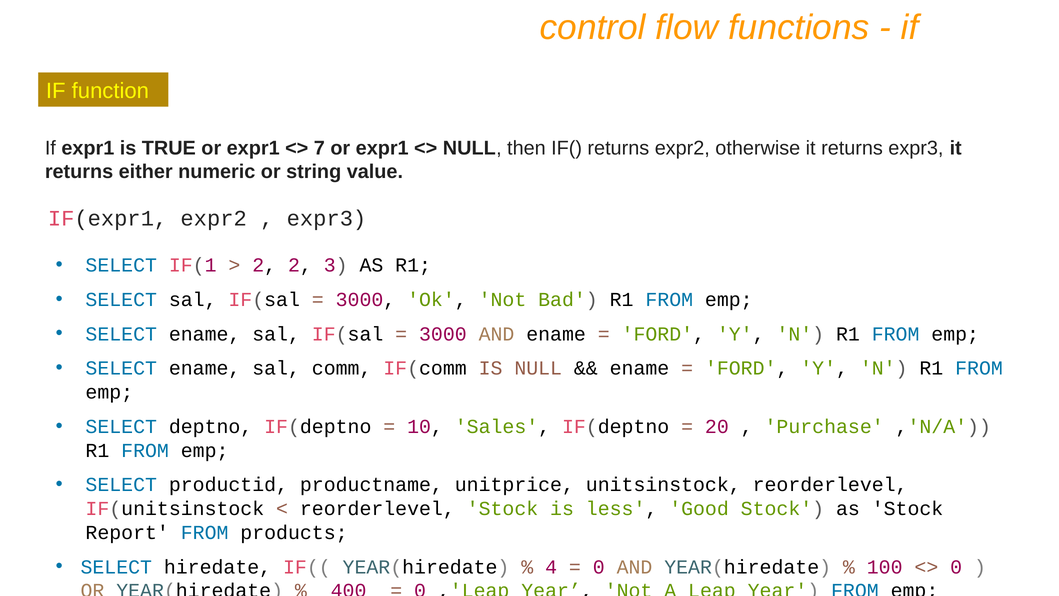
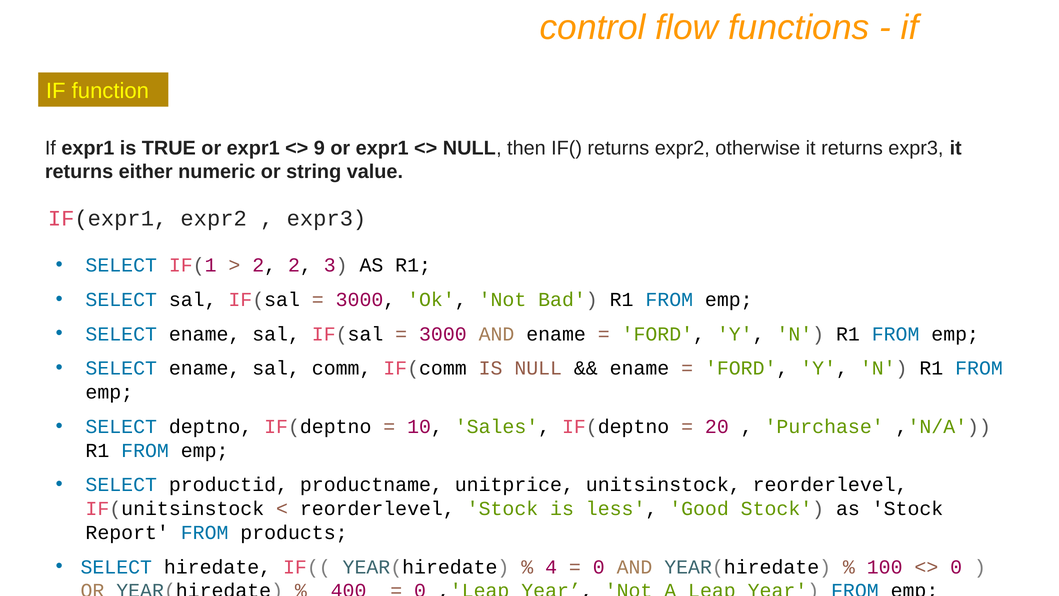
7: 7 -> 9 (319, 148)
